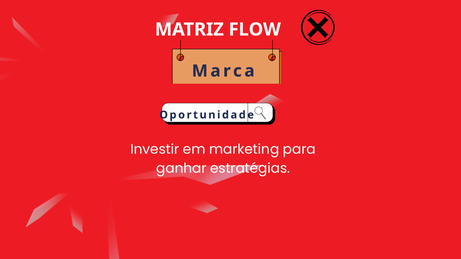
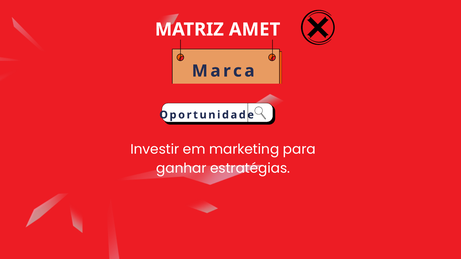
FLOW: FLOW -> AMET (255, 30)
